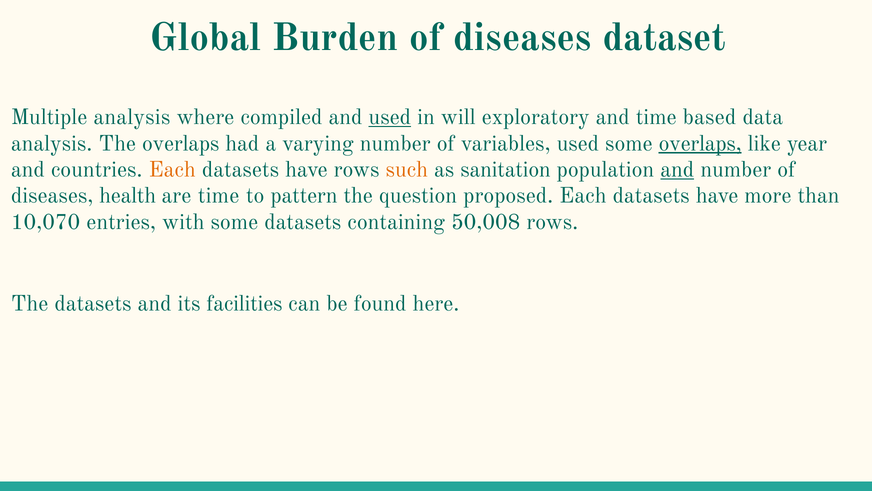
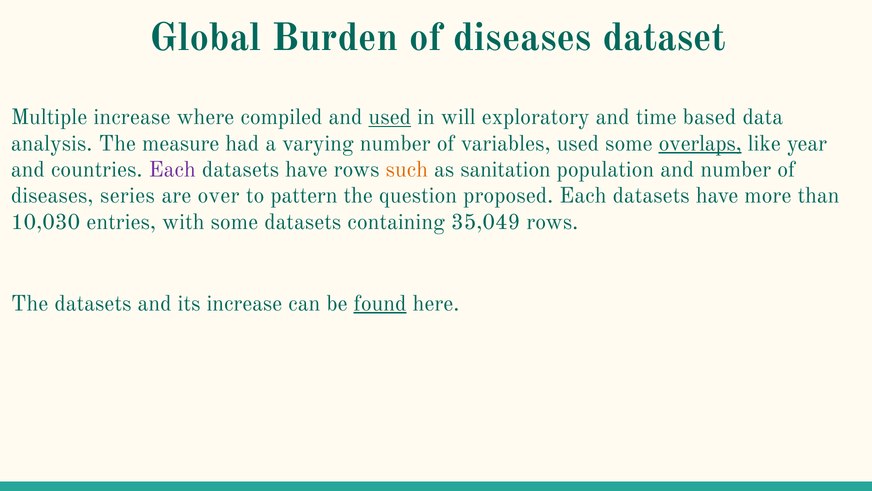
Multiple analysis: analysis -> increase (132, 117)
The overlaps: overlaps -> measure (181, 143)
Each colour: orange -> purple (172, 169)
and underline: present -> none (677, 169)
health: health -> series (127, 196)
are time: time -> over (219, 196)
10,070: 10,070 -> 10,030 (46, 222)
50,008: 50,008 -> 35,049 (486, 222)
its facilities: facilities -> increase (244, 303)
found underline: none -> present (380, 303)
